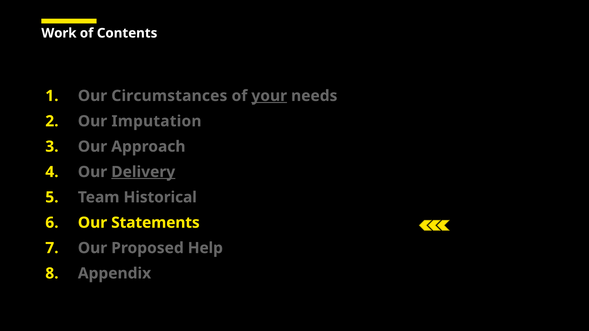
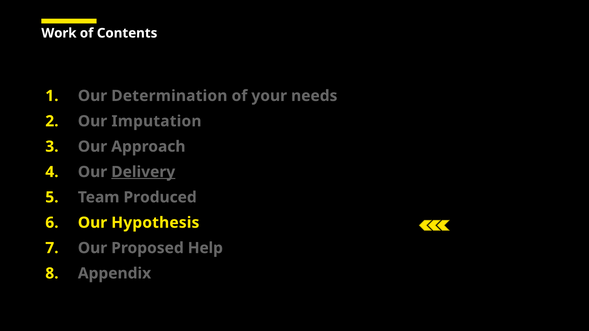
Circumstances: Circumstances -> Determination (169, 96)
your underline: present -> none (269, 96)
Historical: Historical -> Produced (160, 197)
Statements: Statements -> Hypothesis (155, 223)
